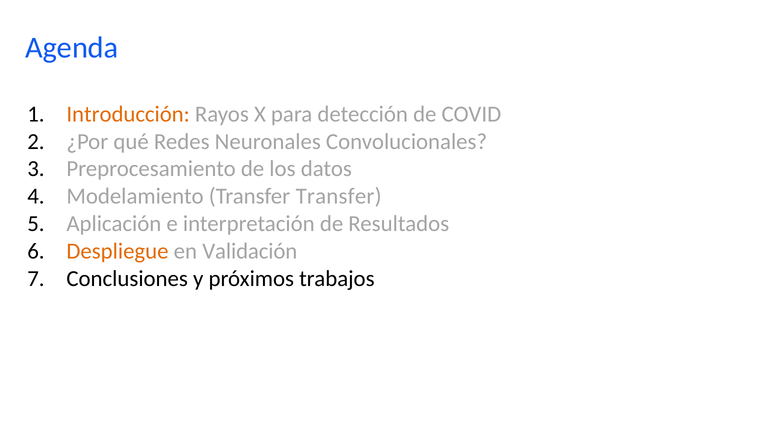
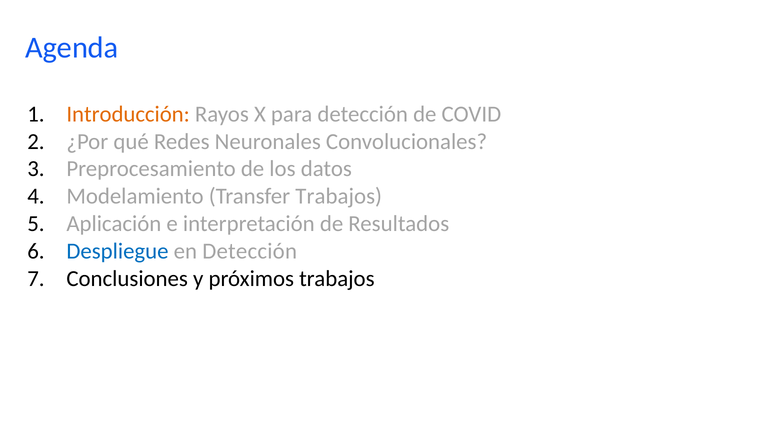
Transfer Transfer: Transfer -> Trabajos (339, 196)
Despliegue colour: orange -> blue (117, 251)
en Validación: Validación -> Detección (250, 251)
